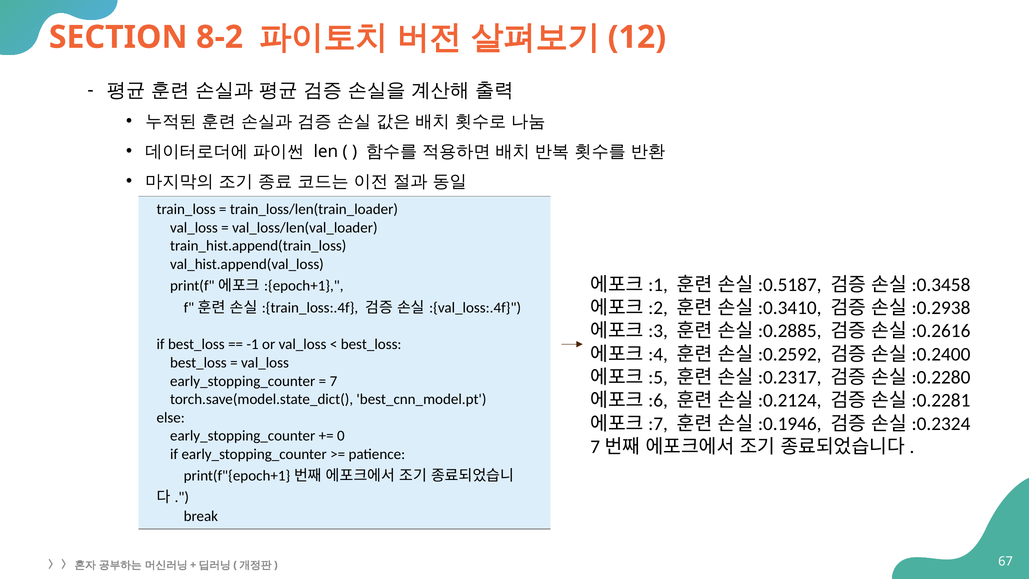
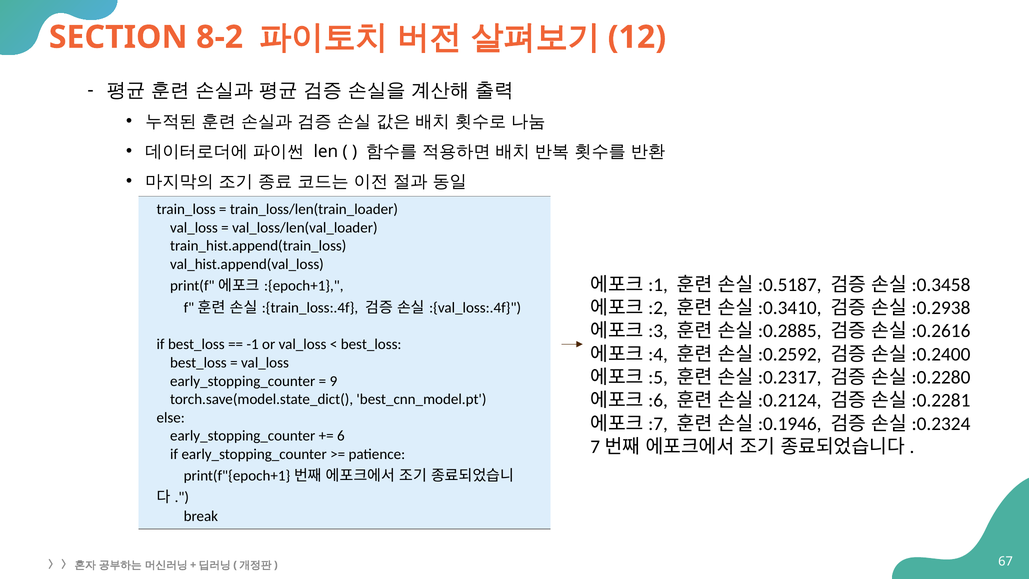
7: 7 -> 9 (333, 381)
0: 0 -> 6 (341, 436)
